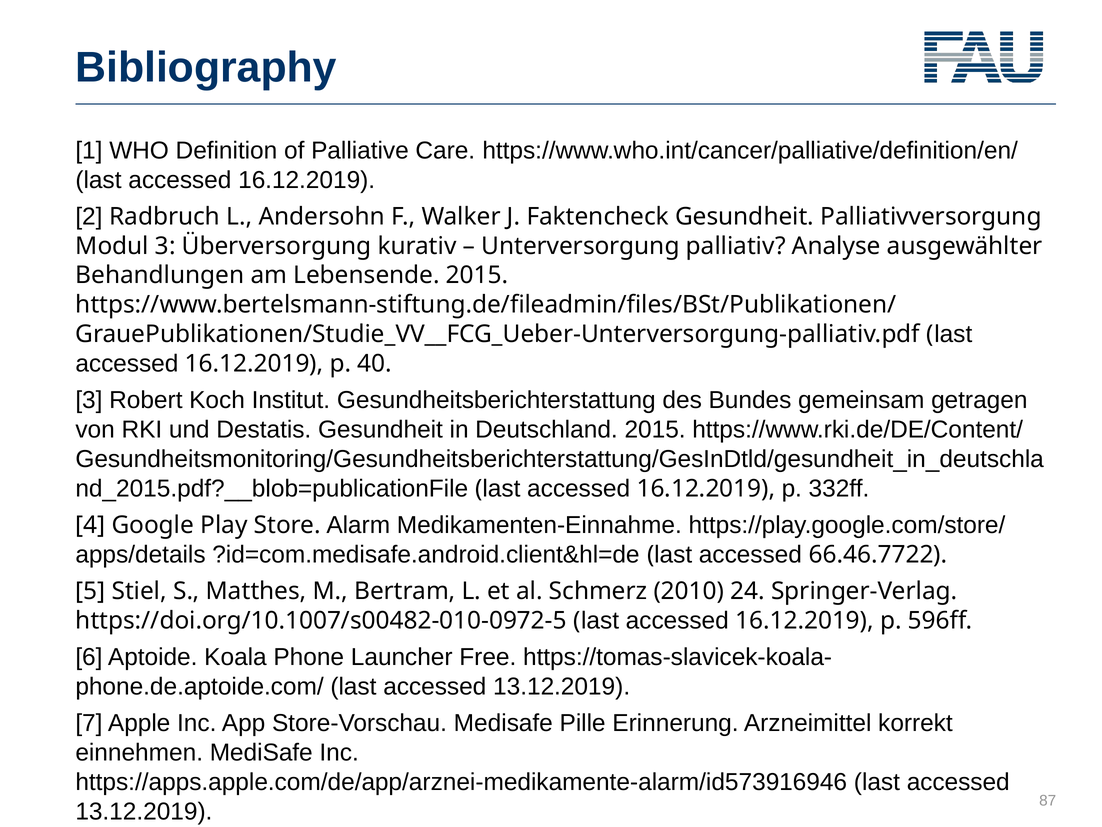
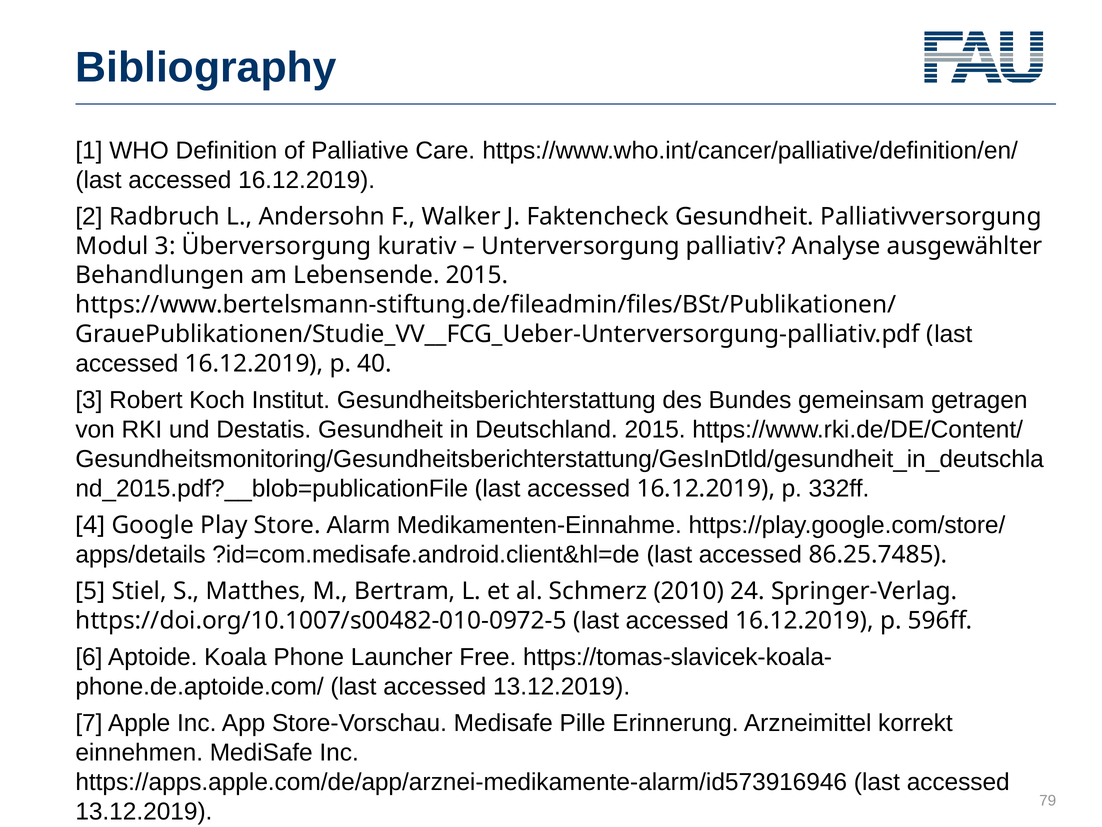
66.46.7722: 66.46.7722 -> 86.25.7485 (878, 554)
87: 87 -> 79 (1048, 800)
